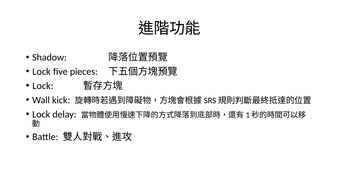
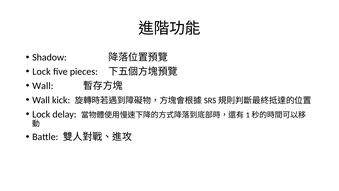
Lock: Lock -> Wall (43, 86)
